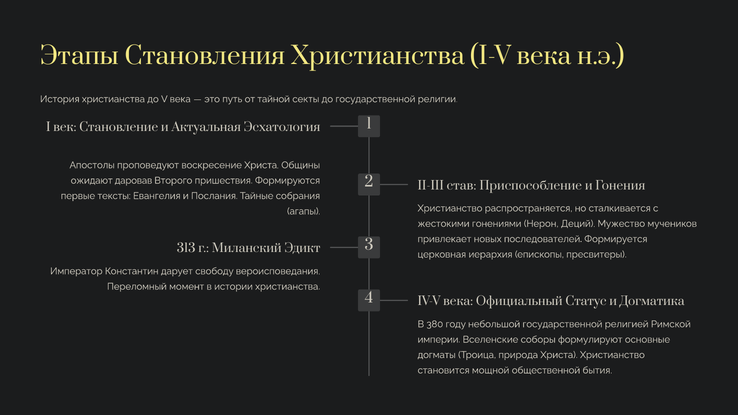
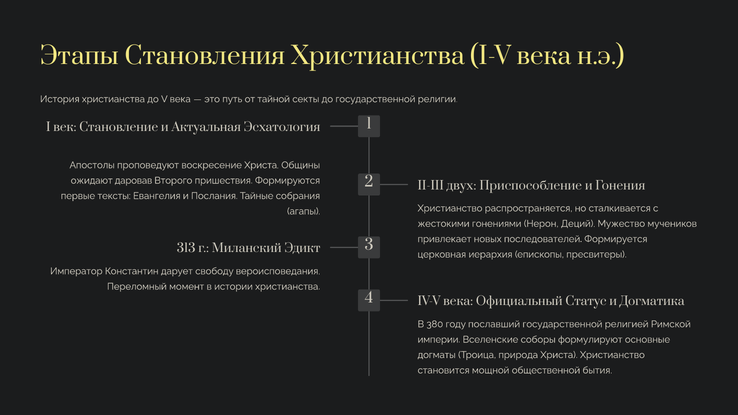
став: став -> двух (462, 186)
небольшой: небольшой -> пославший (494, 324)
